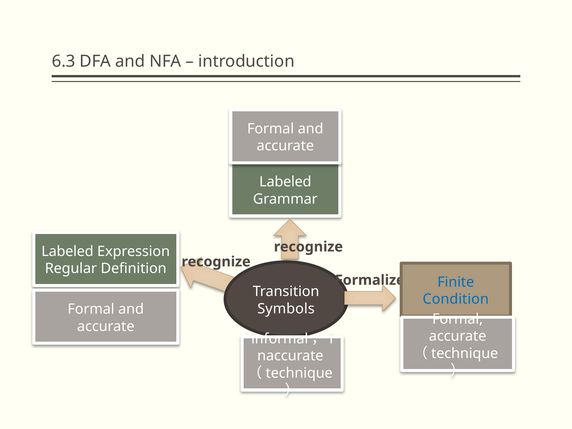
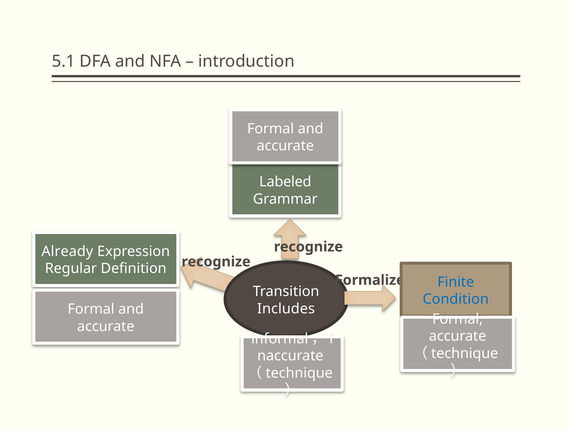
6.3: 6.3 -> 5.1 (64, 61)
Labeled: Labeled -> Already (67, 251)
Symbols: Symbols -> Includes (286, 309)
